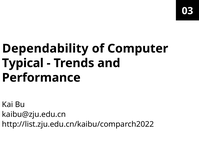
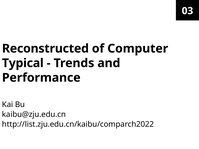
Dependability: Dependability -> Reconstructed (45, 49)
